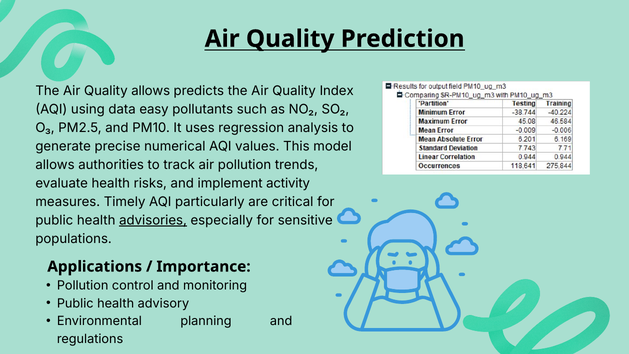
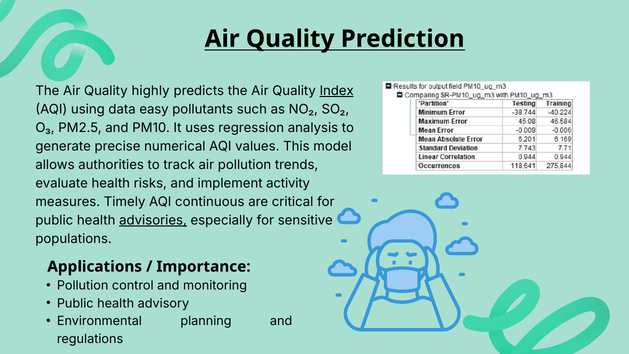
Quality allows: allows -> highly (151, 91)
Index underline: none -> present (337, 91)
particularly: particularly -> continuous (210, 202)
